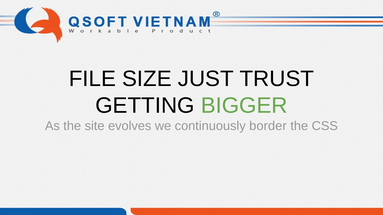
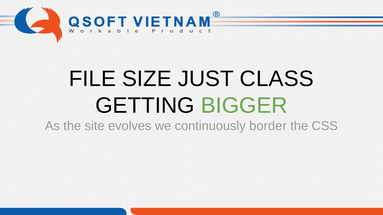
TRUST: TRUST -> CLASS (277, 79)
